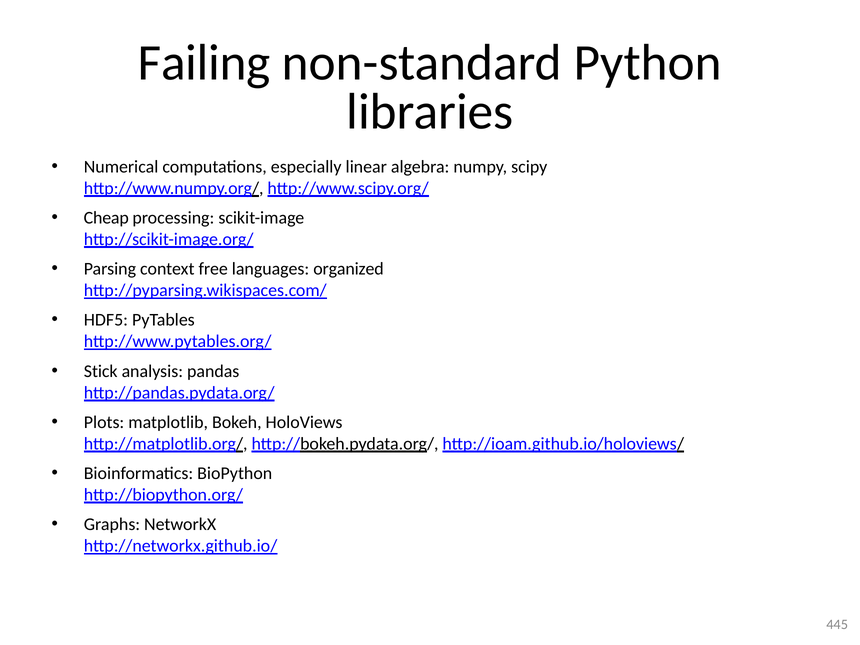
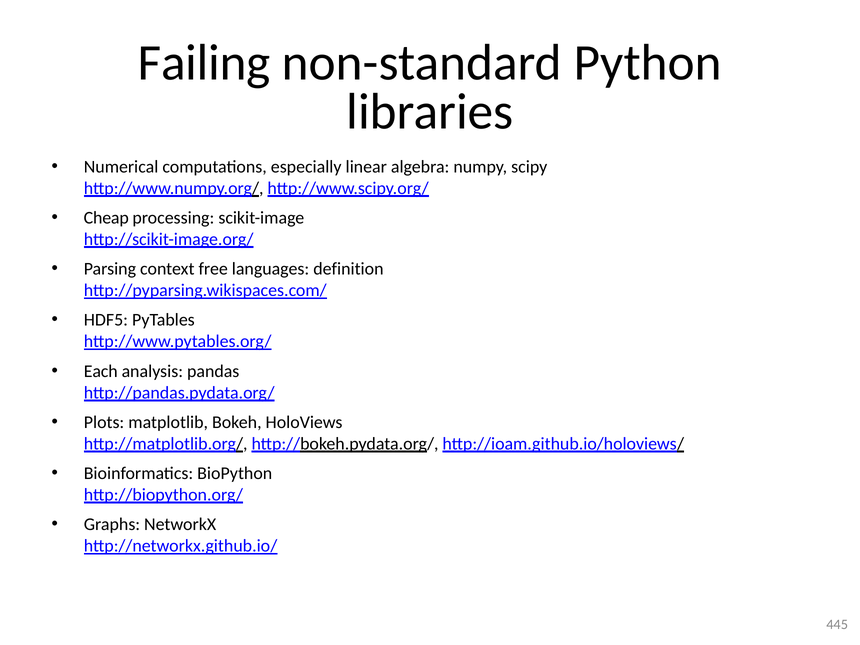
organized: organized -> definition (348, 269)
Stick: Stick -> Each (101, 371)
